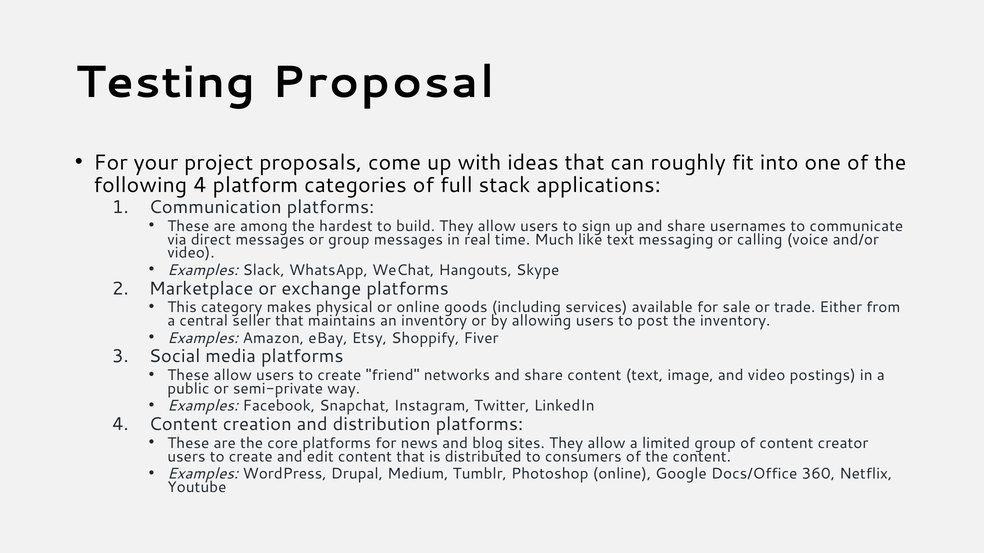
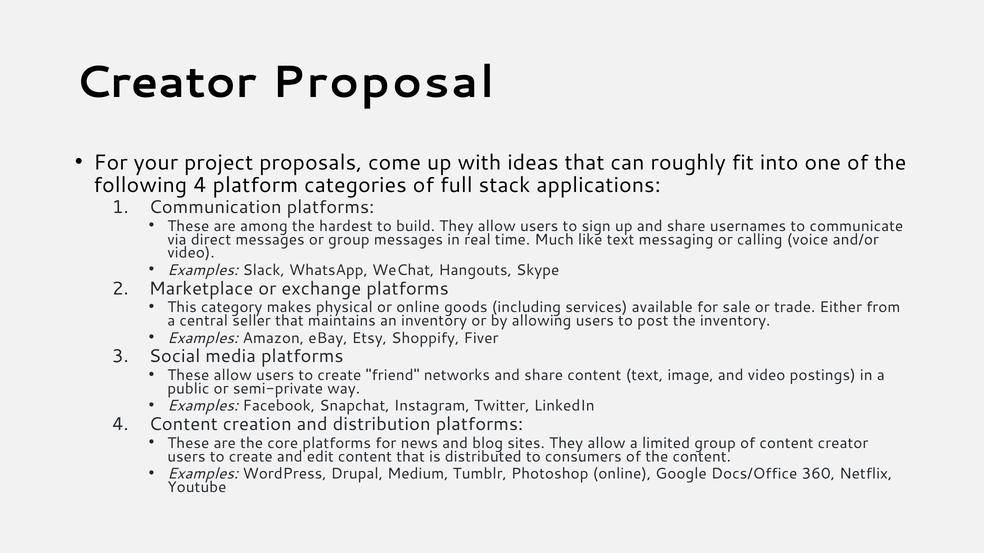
Testing: Testing -> Creator (166, 83)
